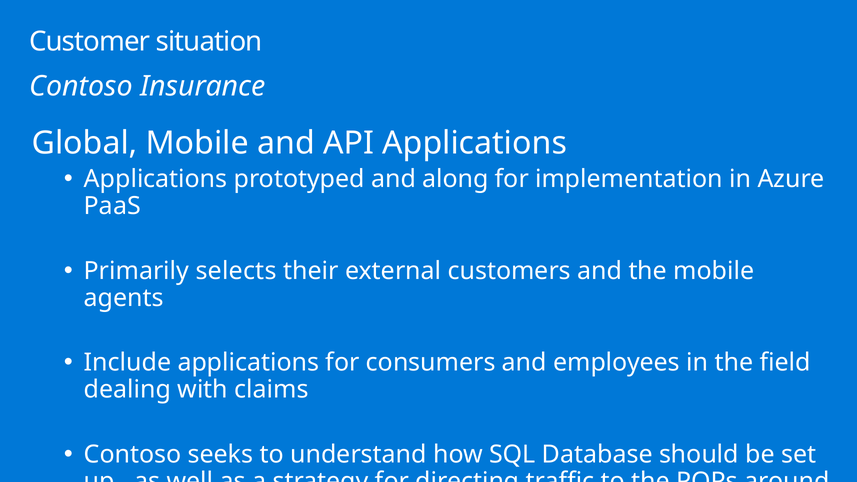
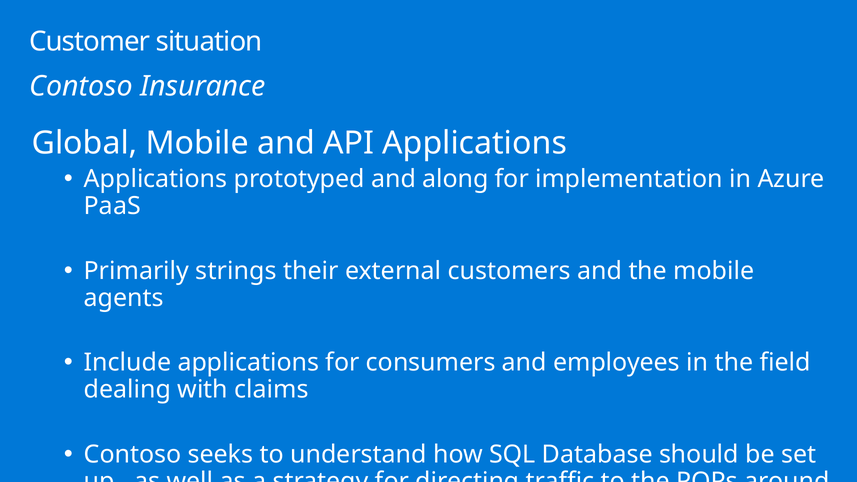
selects: selects -> strings (236, 271)
